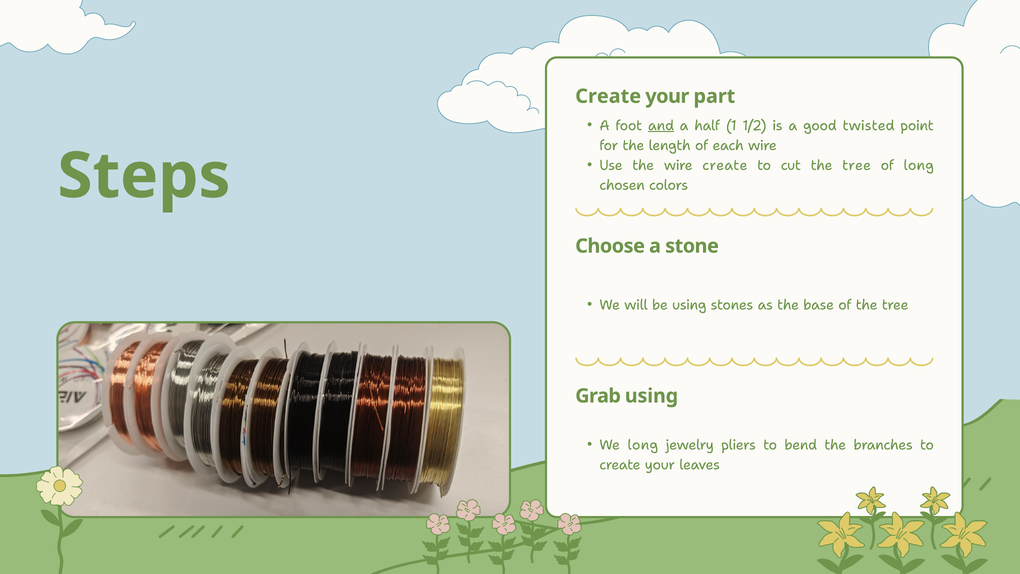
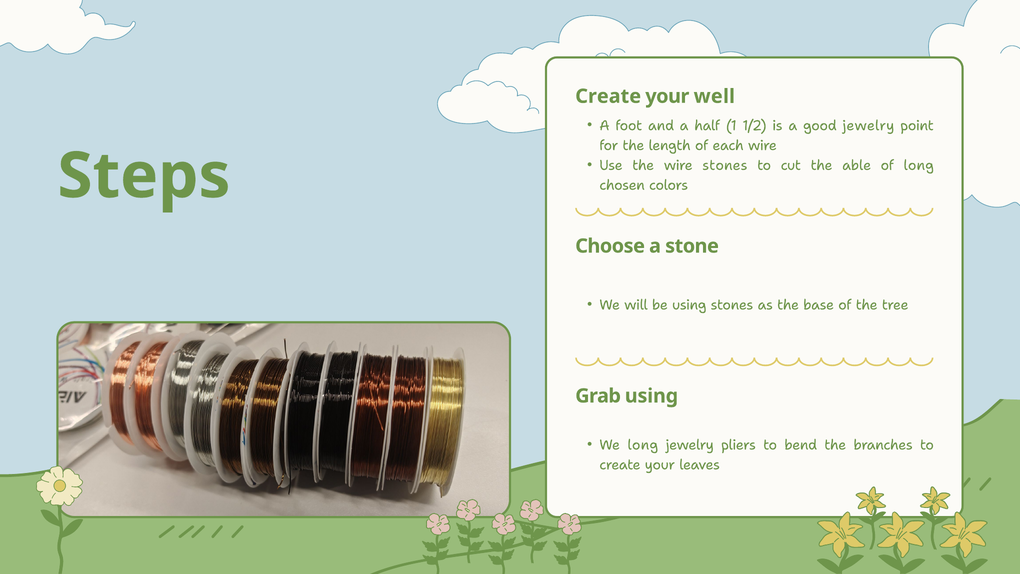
part: part -> well (714, 96)
and underline: present -> none (661, 125)
good twisted: twisted -> jewelry (868, 125)
wire create: create -> stones (725, 165)
cut the tree: tree -> able (857, 165)
